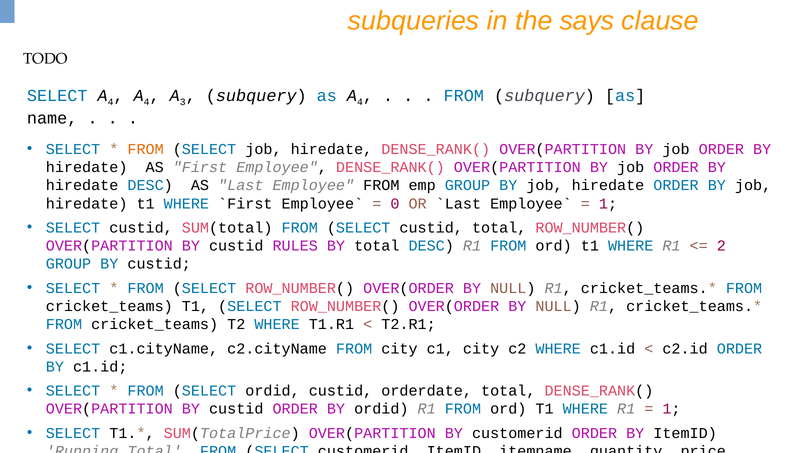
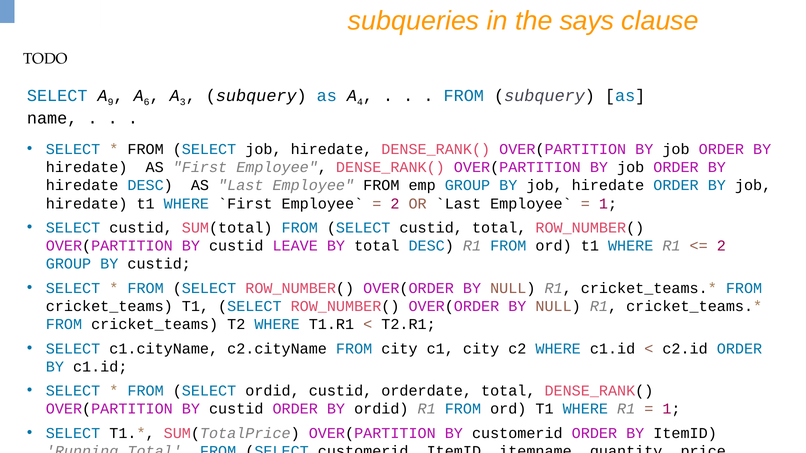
4: 4 -> 9 (111, 102)
4: 4 -> 6 (147, 102)
FROM colour: orange -> black (146, 149)
0: 0 -> 2 (395, 204)
RULES: RULES -> LEAVE (295, 246)
